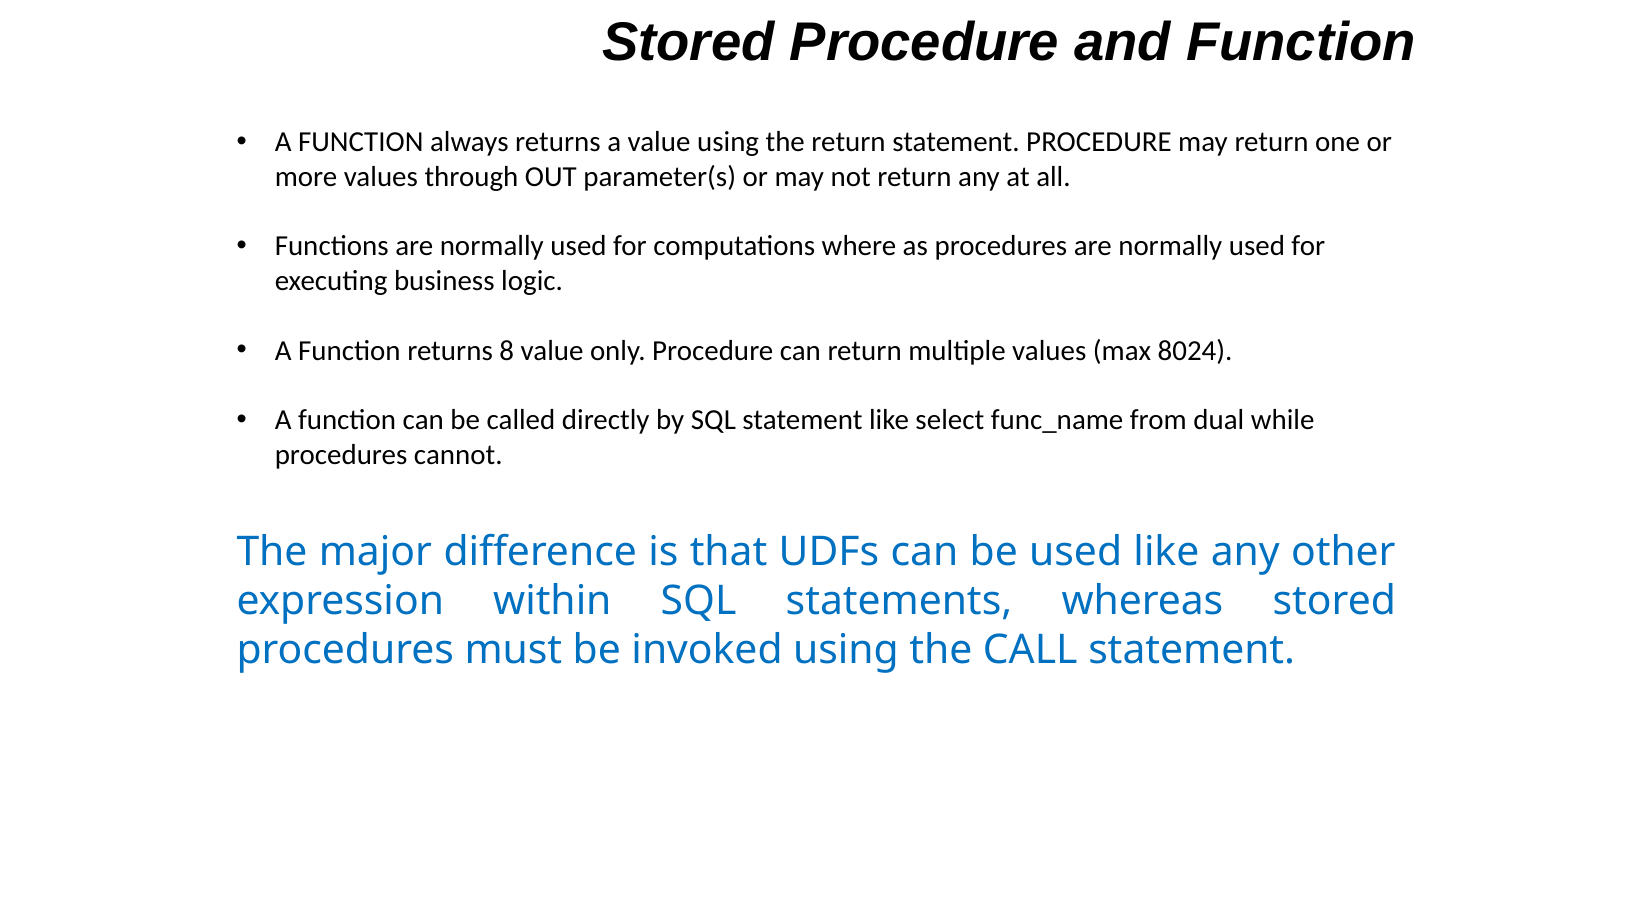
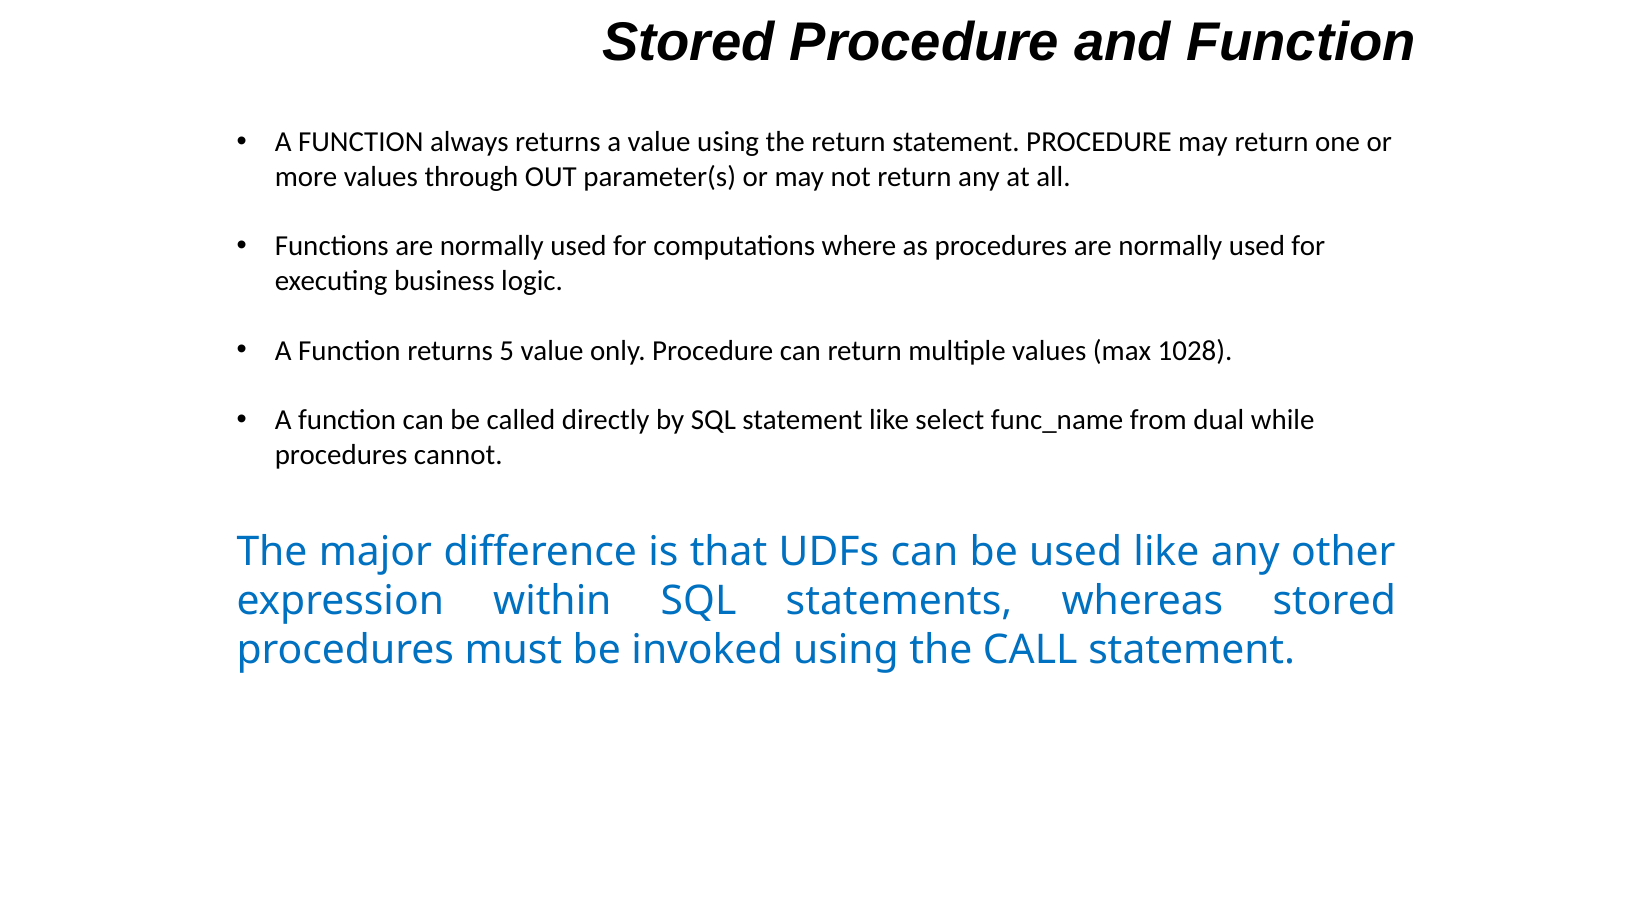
8: 8 -> 5 (507, 350)
8024: 8024 -> 1028 (1195, 350)
